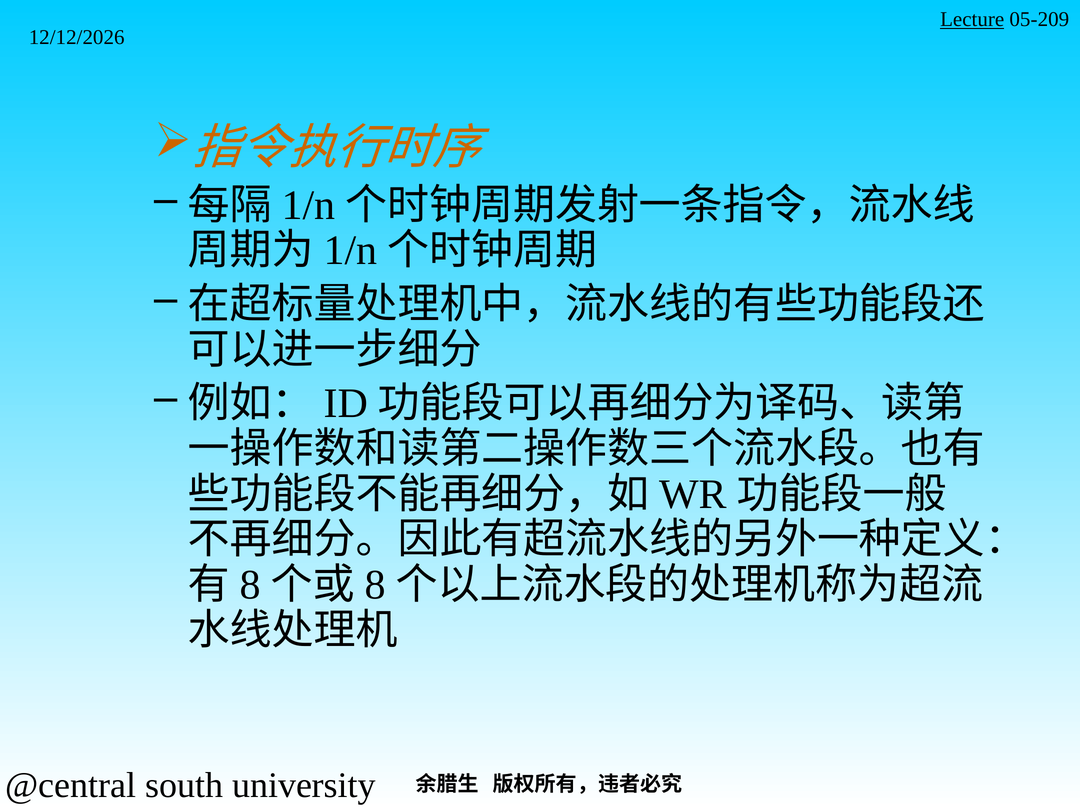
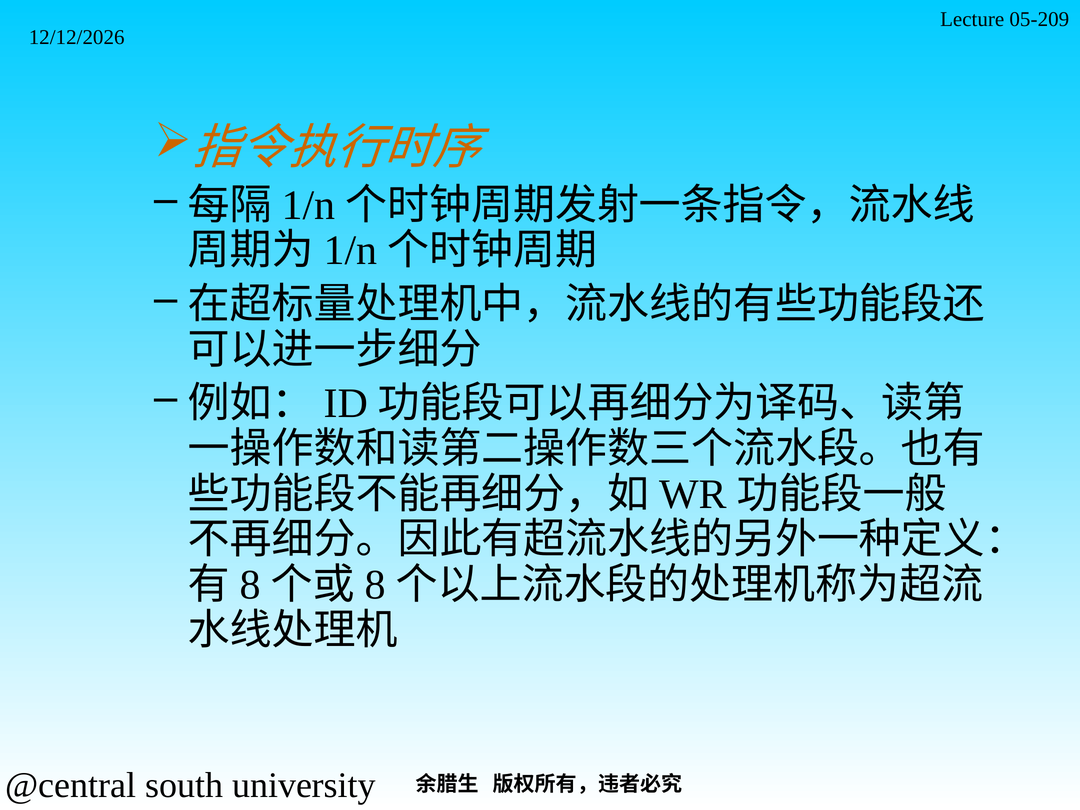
Lecture underline: present -> none (972, 19)
